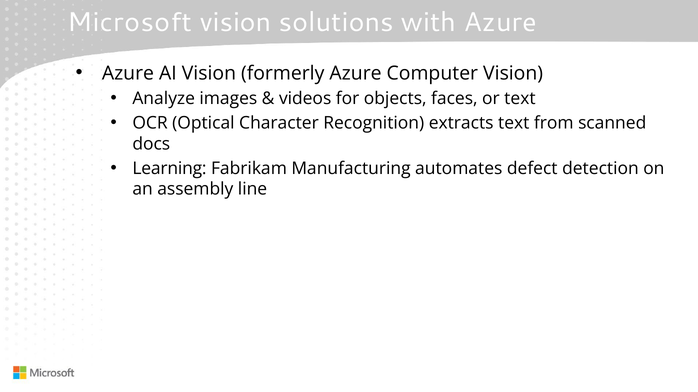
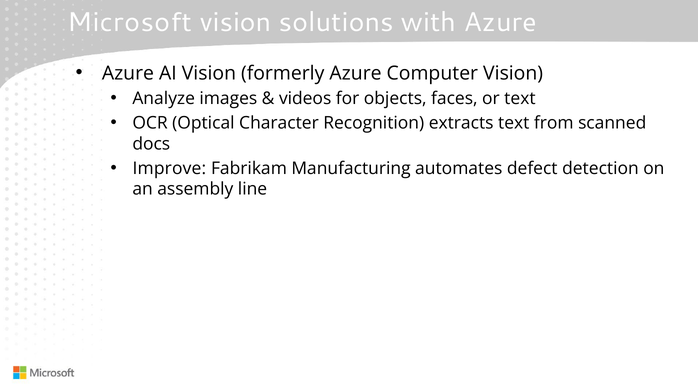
Learning: Learning -> Improve (169, 169)
